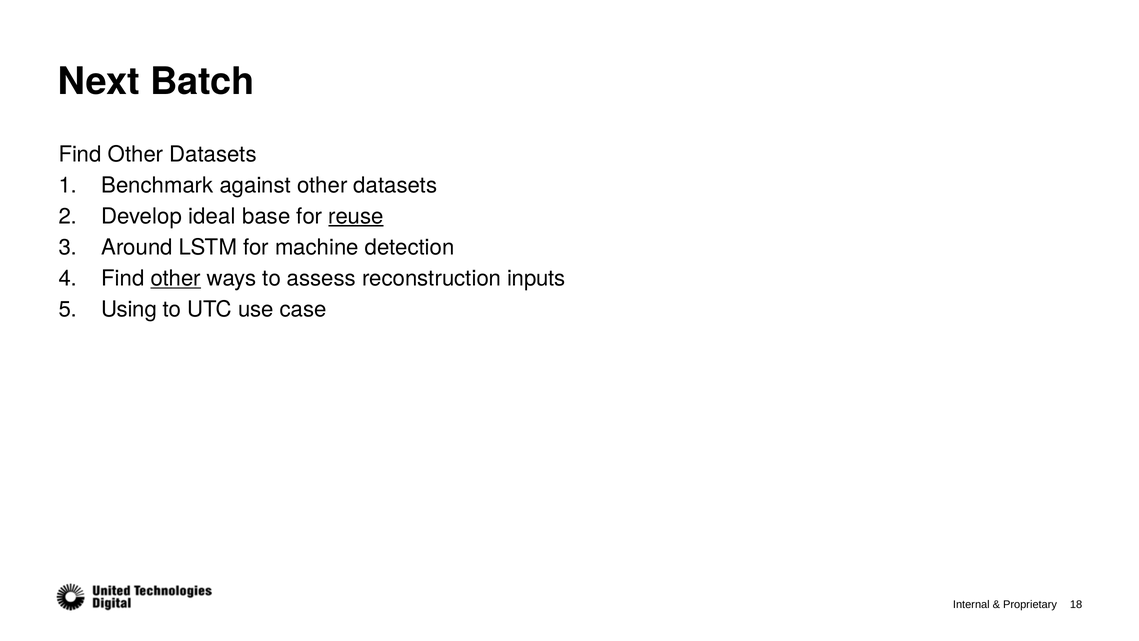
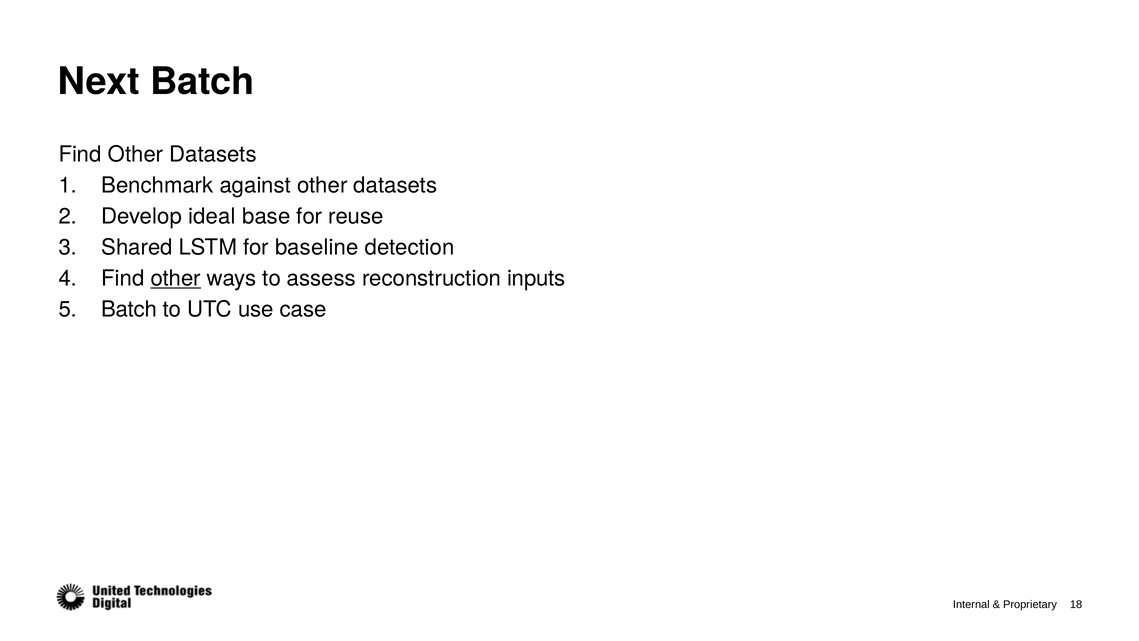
reuse underline: present -> none (356, 216)
Around: Around -> Shared (137, 247)
machine: machine -> baseline (317, 247)
Using: Using -> Batch (129, 309)
